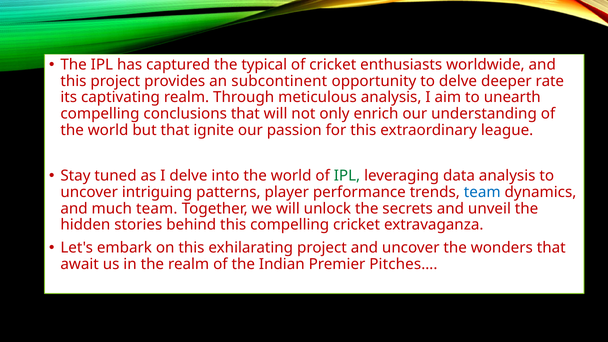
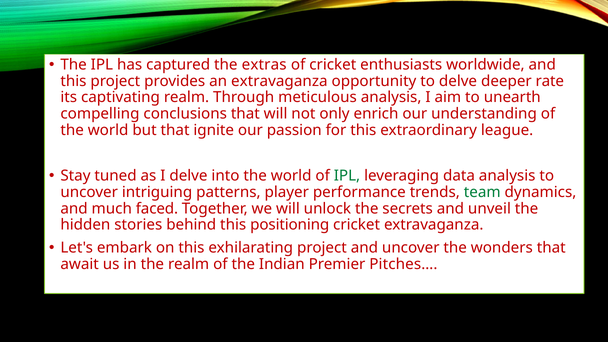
typical: typical -> extras (264, 65)
an subcontinent: subcontinent -> extravaganza (279, 81)
team colour: blue -> green (482, 192)
much team: team -> faced (157, 209)
this compelling: compelling -> positioning (290, 225)
